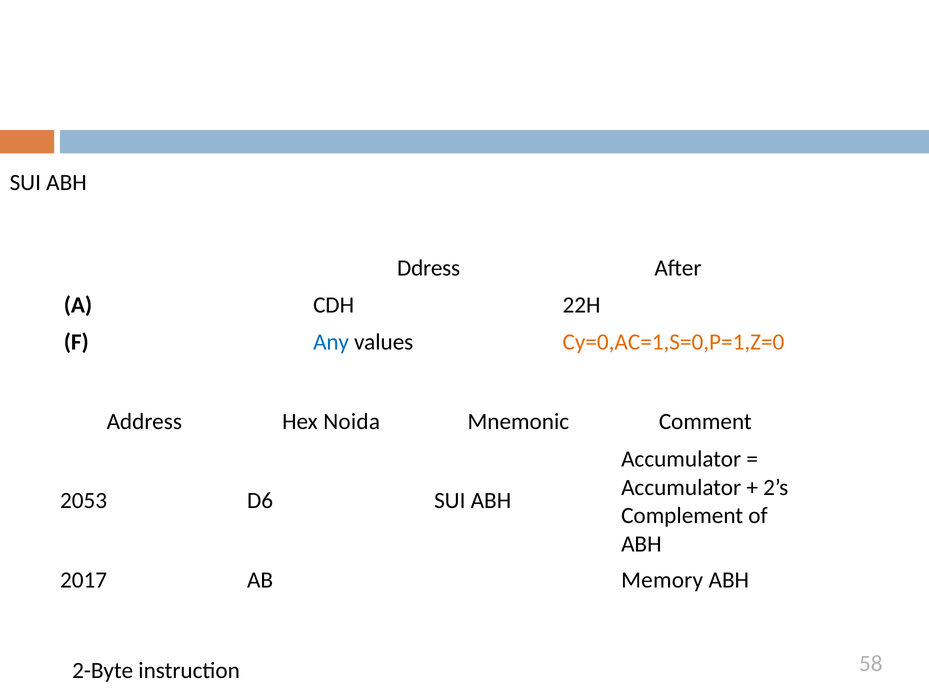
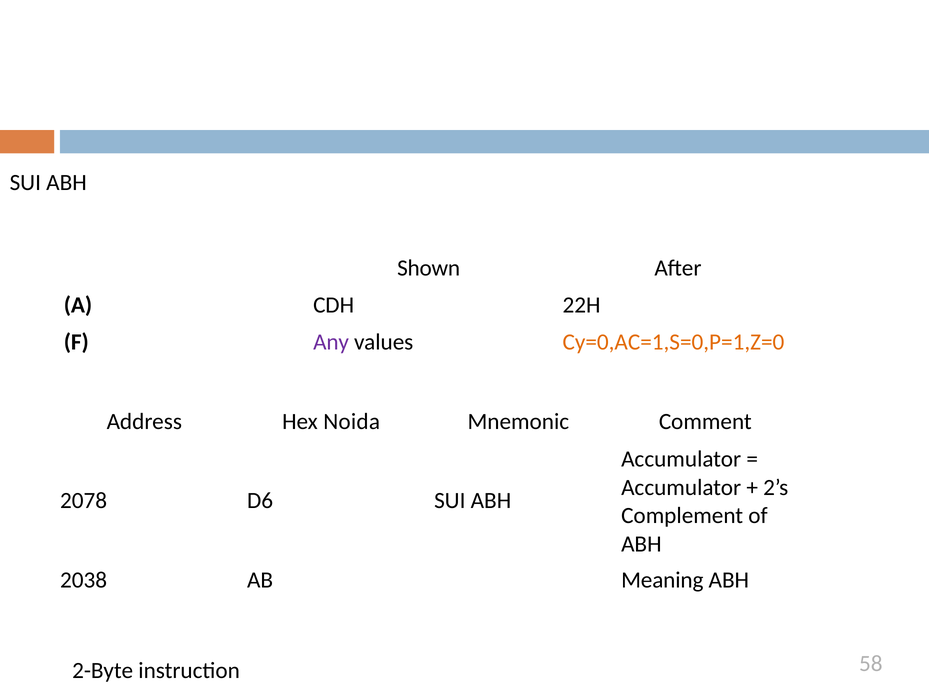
Ddress: Ddress -> Shown (429, 268)
Any colour: blue -> purple (331, 342)
2053: 2053 -> 2078 (84, 500)
2017: 2017 -> 2038 (84, 580)
Memory: Memory -> Meaning (662, 580)
